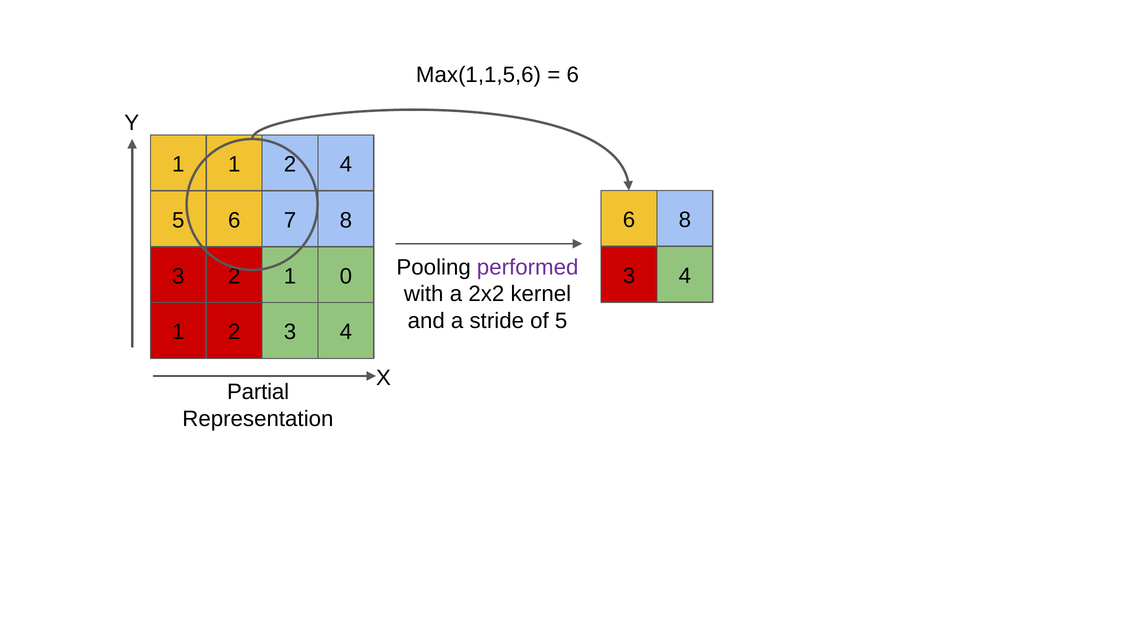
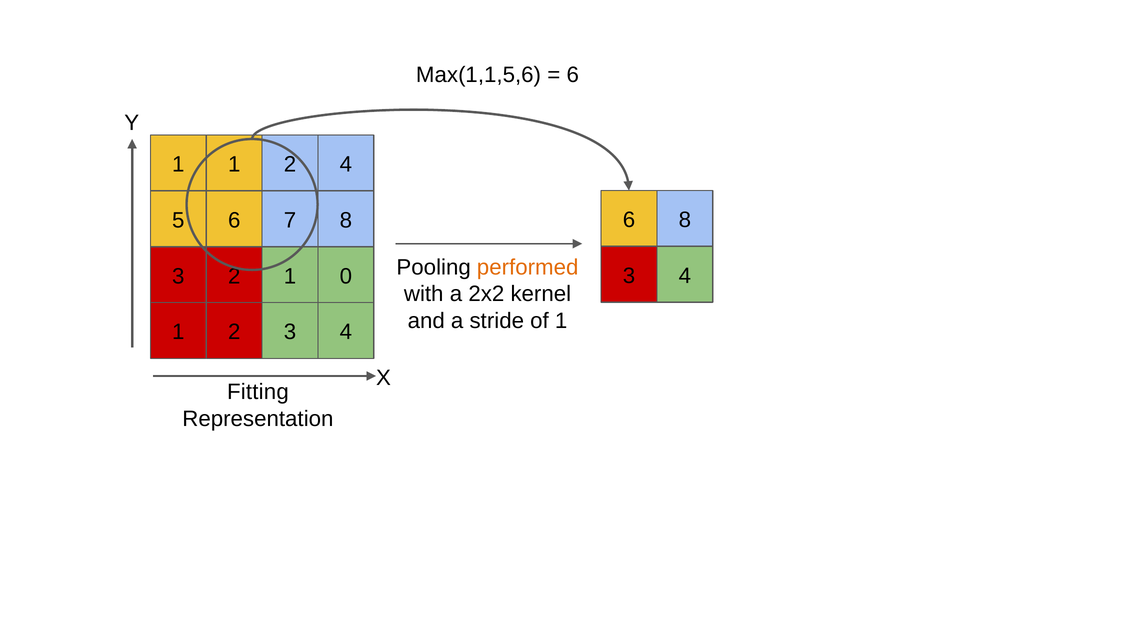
performed colour: purple -> orange (528, 267)
of 5: 5 -> 1 (561, 321)
Partial: Partial -> Fitting (258, 392)
